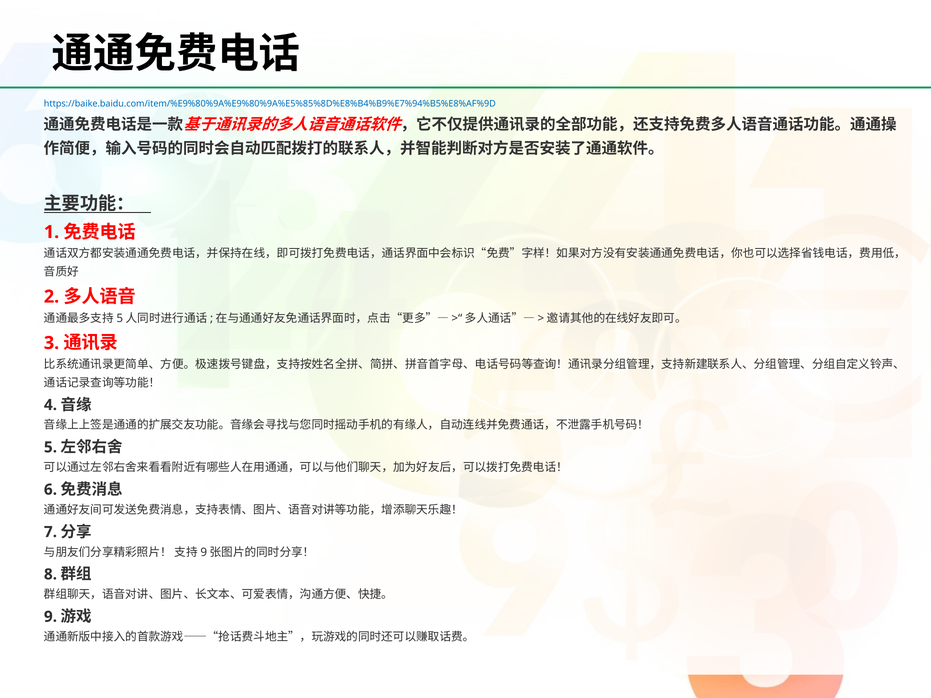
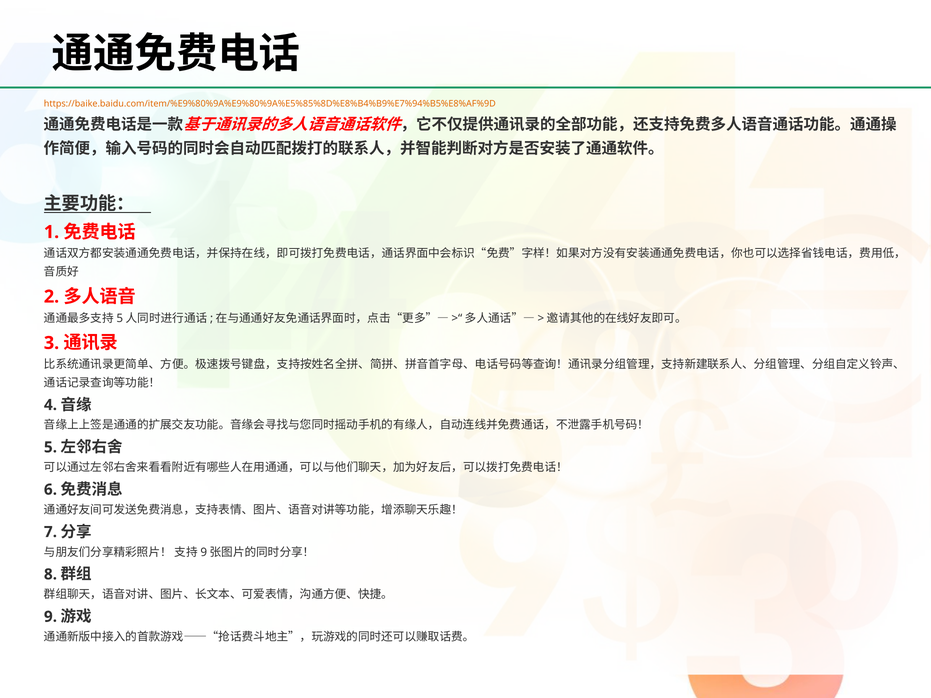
https://baike.baidu.com/item/%E9%80%9A%E9%80%9A%E5%85%8D%E8%B4%B9%E7%94%B5%E8%AF%9D colour: blue -> orange (270, 104)
